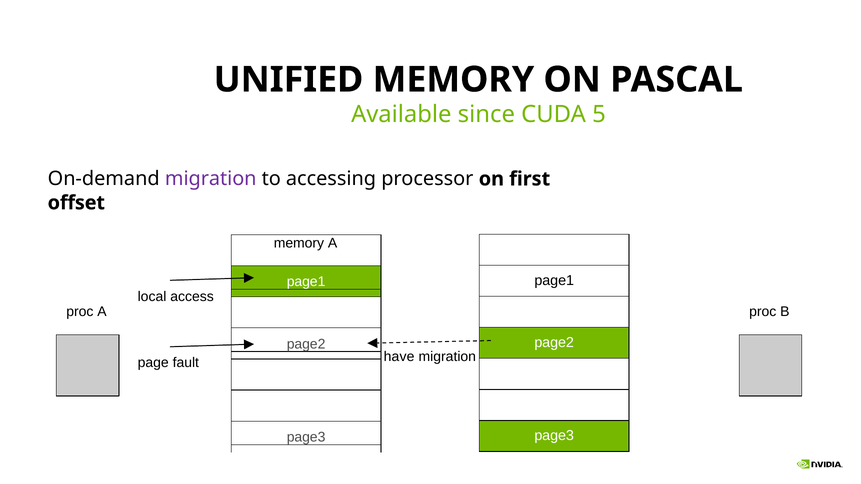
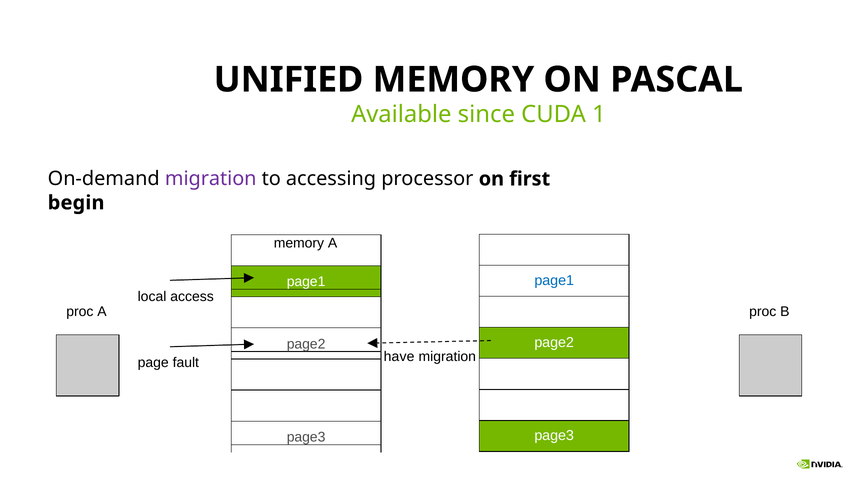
5: 5 -> 1 (599, 114)
offset: offset -> begin (76, 203)
page1 colour: black -> blue (554, 280)
